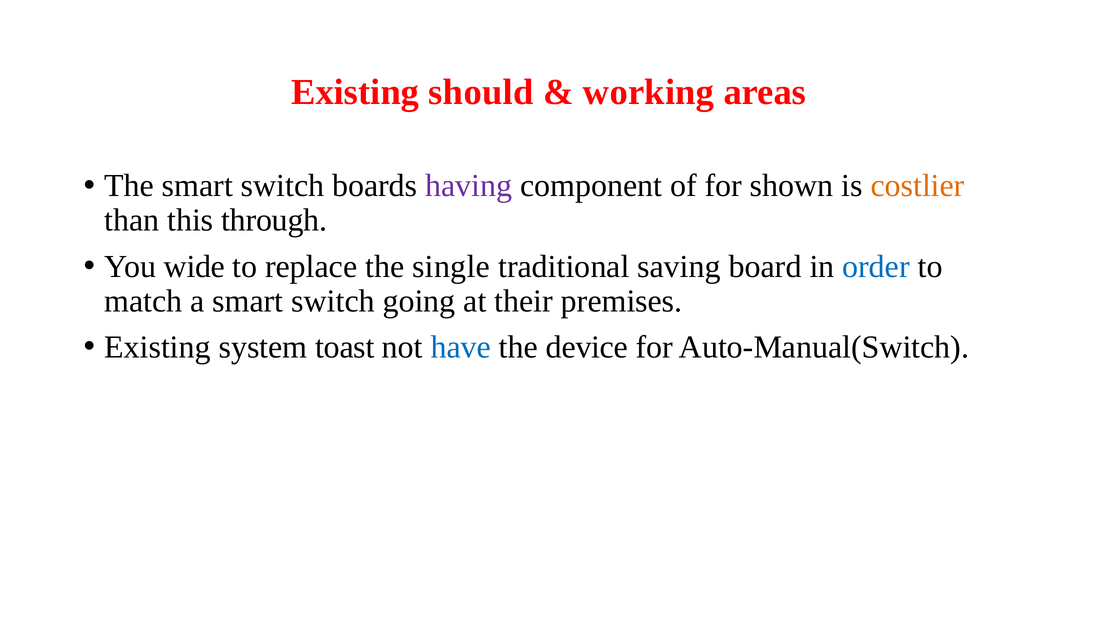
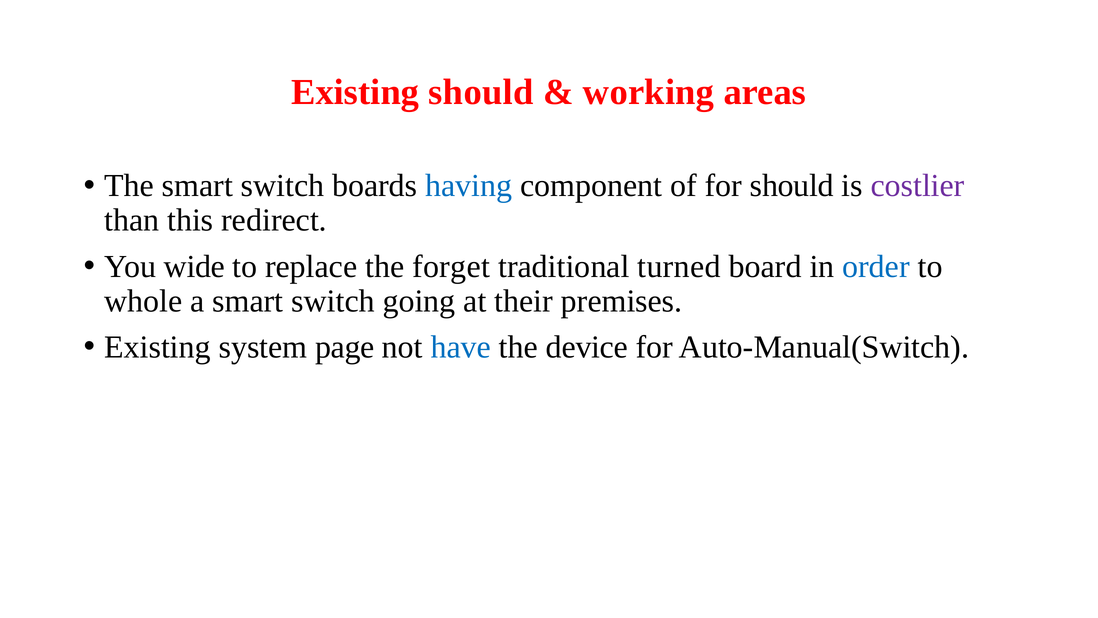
having colour: purple -> blue (469, 186)
for shown: shown -> should (792, 186)
costlier colour: orange -> purple (918, 186)
through: through -> redirect (274, 220)
single: single -> forget (451, 266)
saving: saving -> turned (679, 266)
match: match -> whole (143, 301)
toast: toast -> page (345, 347)
